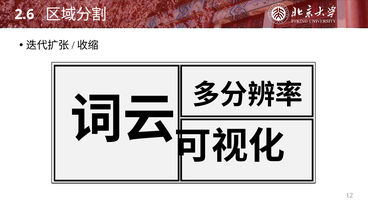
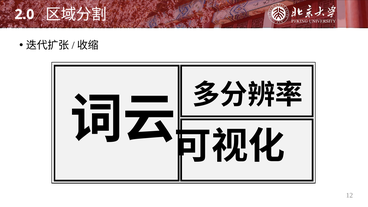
2.6: 2.6 -> 2.0 (24, 14)
